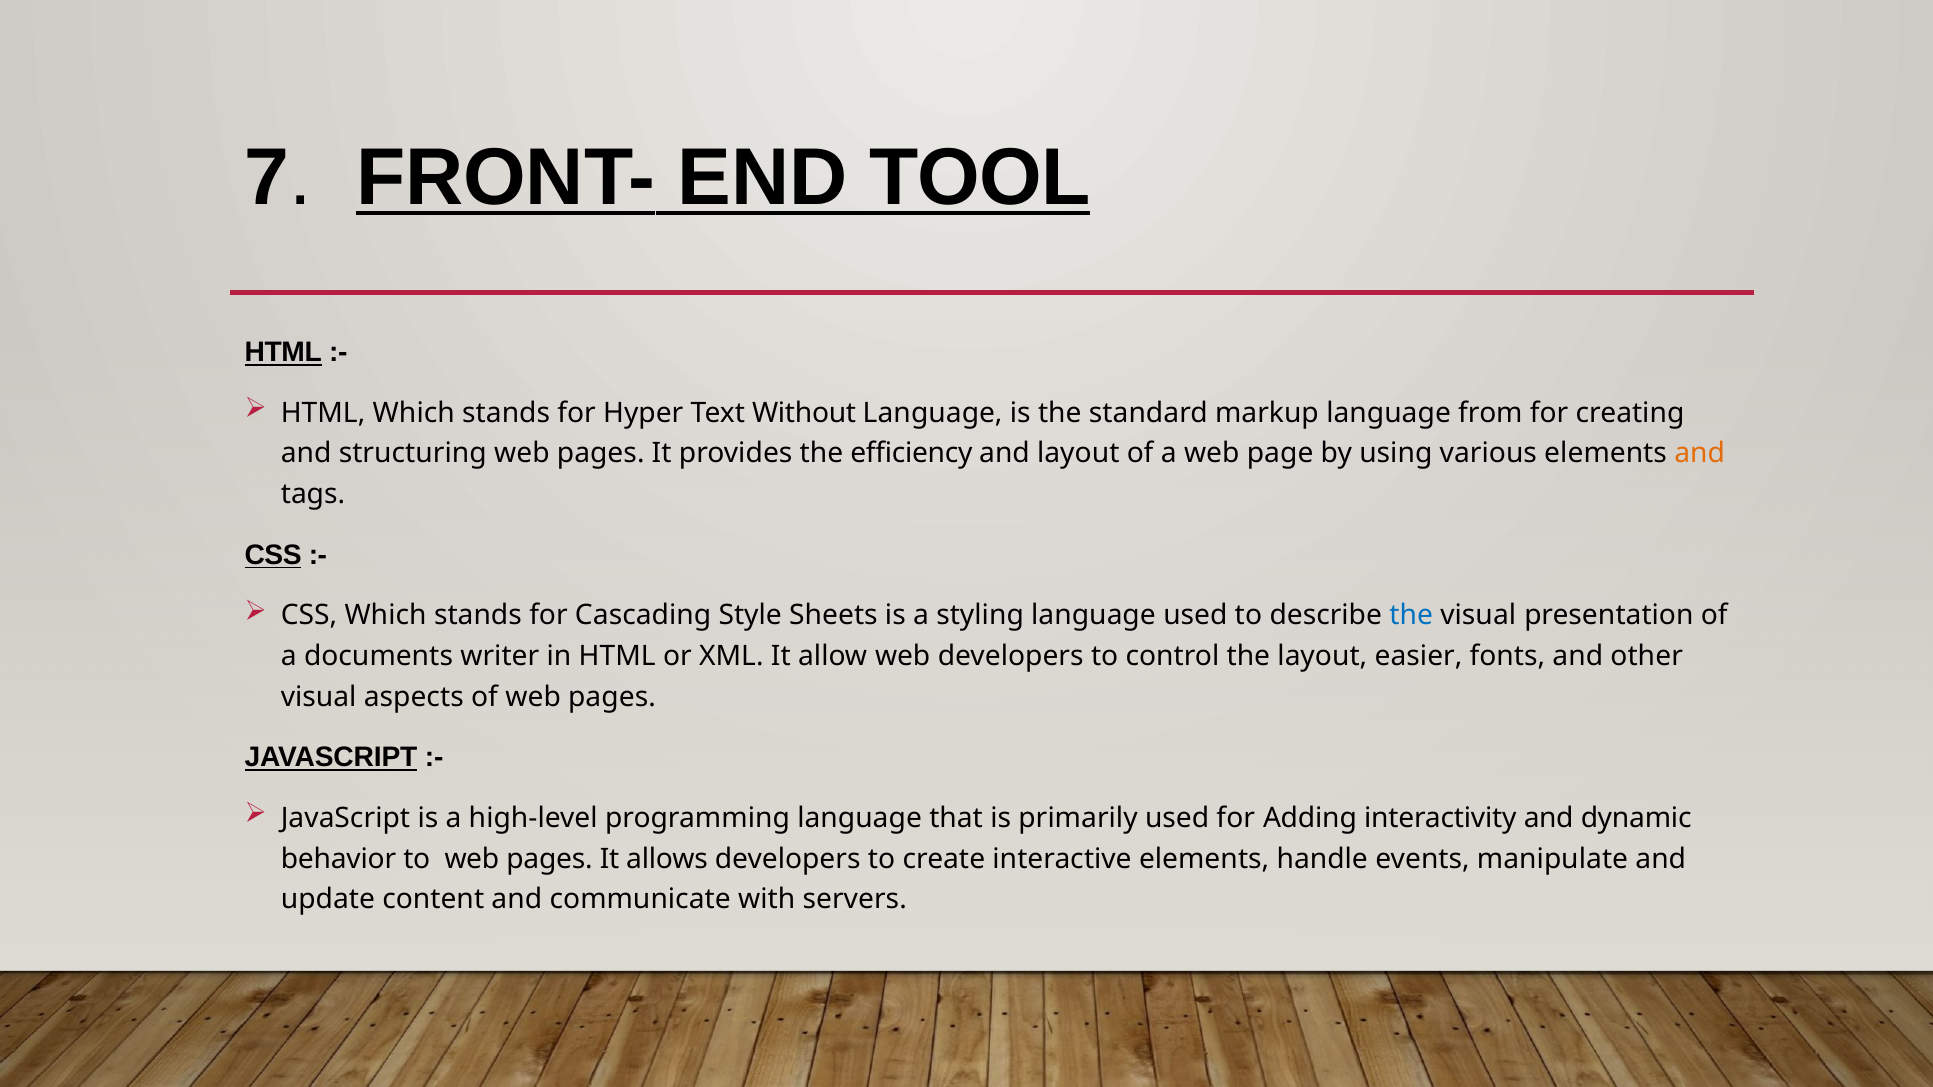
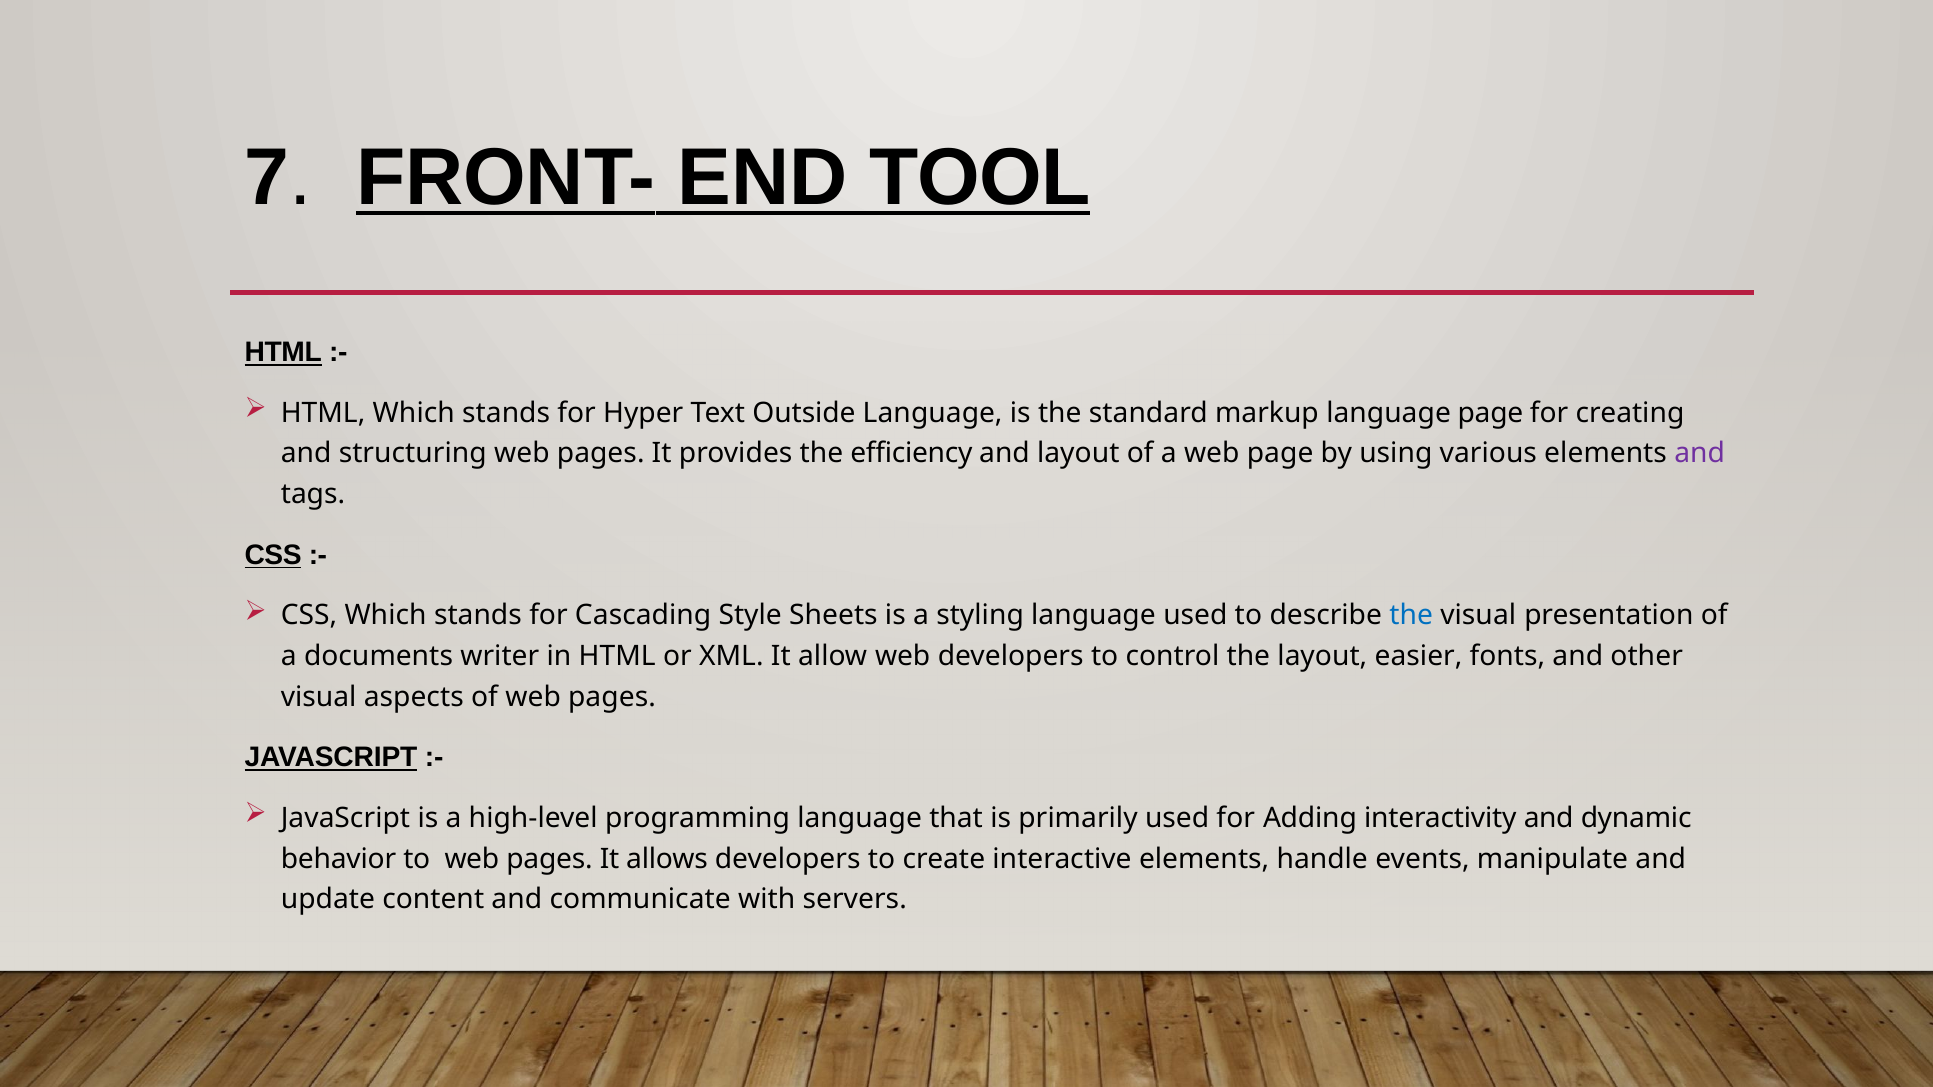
Without: Without -> Outside (804, 413)
language from: from -> page (1490, 413)
and colour: orange -> purple (1700, 454)
